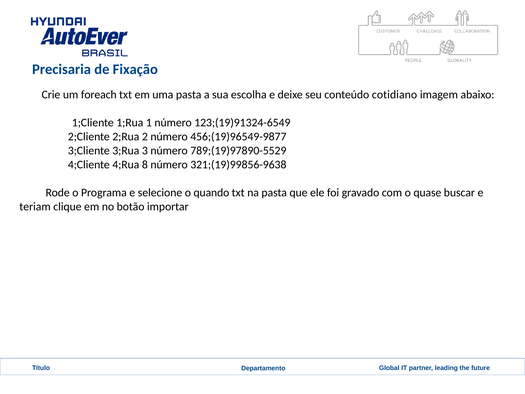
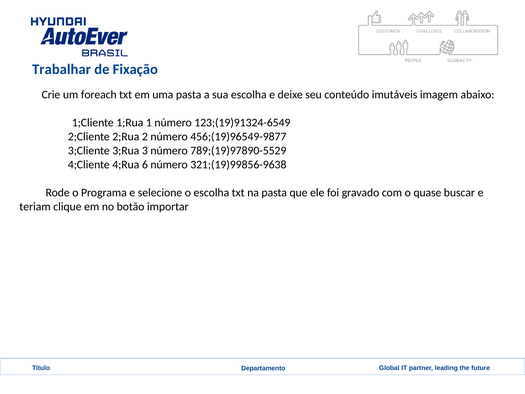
Precisaria: Precisaria -> Trabalhar (61, 69)
cotidiano: cotidiano -> imutáveis (395, 95)
8: 8 -> 6 (145, 165)
o quando: quando -> escolha (211, 193)
